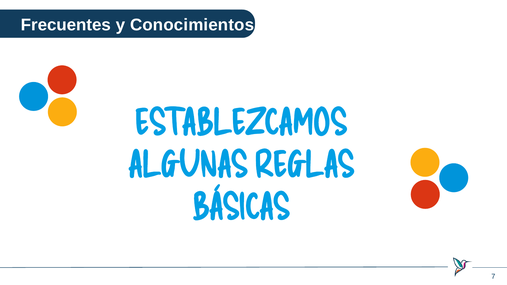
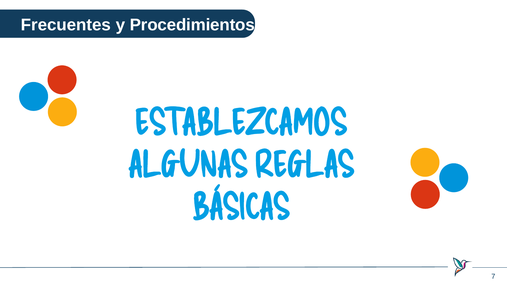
Conocimientos: Conocimientos -> Procedimientos (192, 25)
